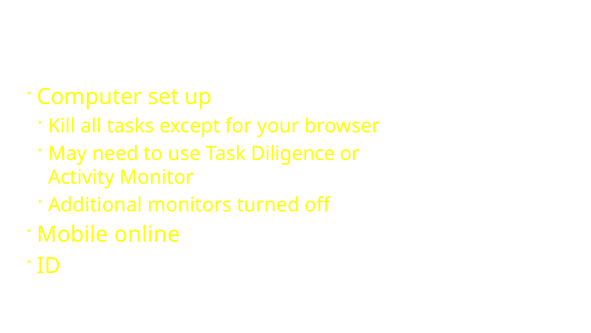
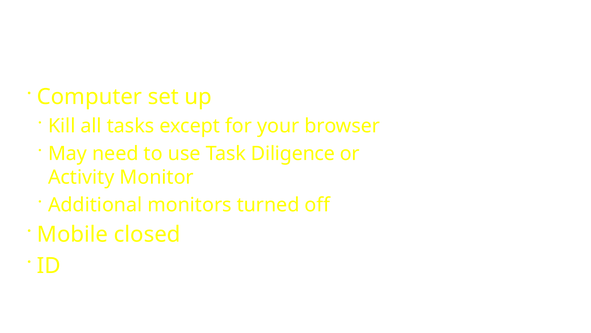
online: online -> closed (147, 234)
